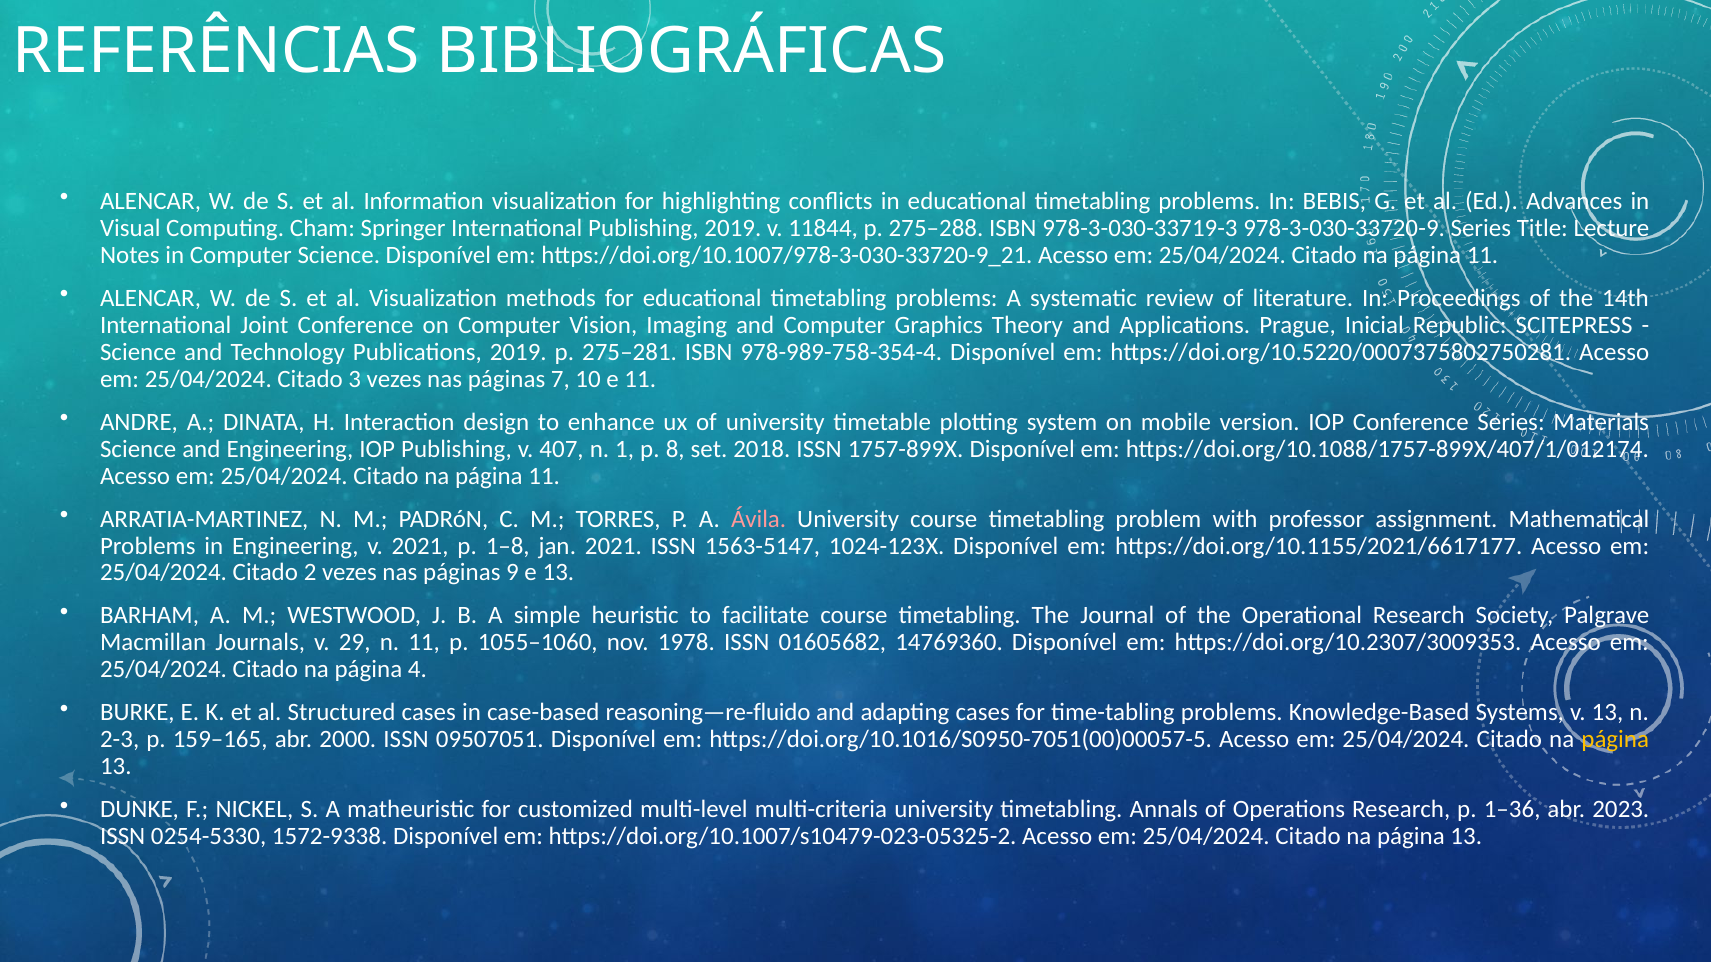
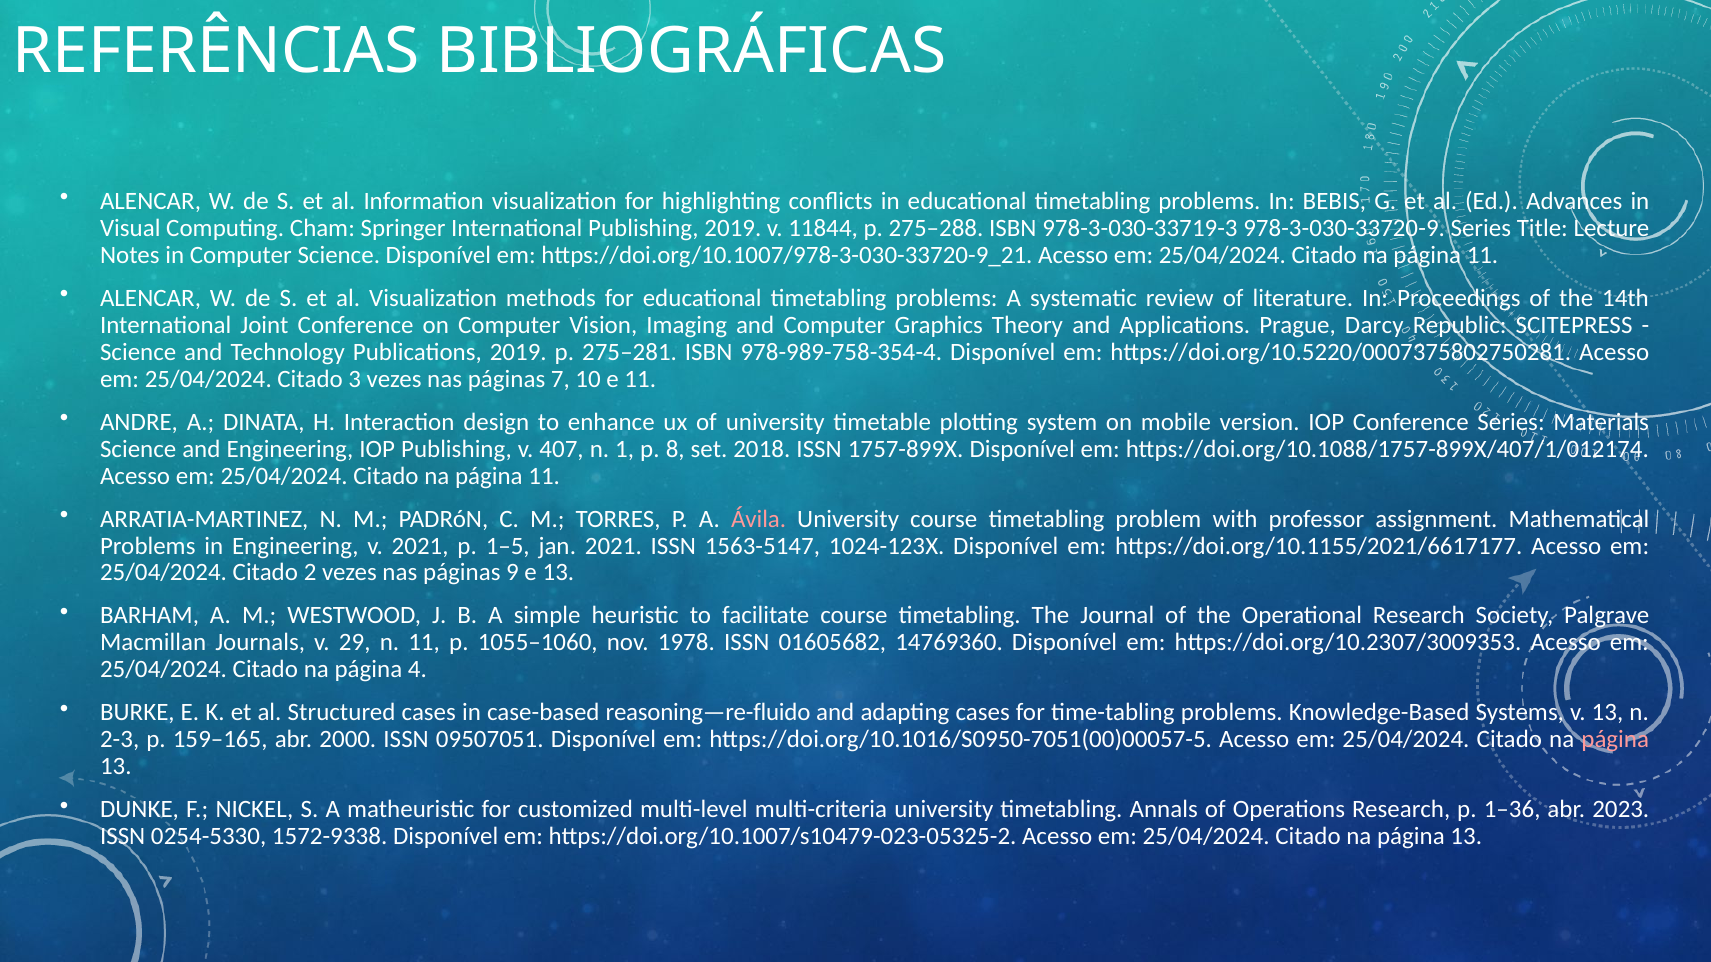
Inicial: Inicial -> Darcy (1374, 325)
1–8: 1–8 -> 1–5 (508, 546)
página colour: yellow -> pink (1615, 740)
